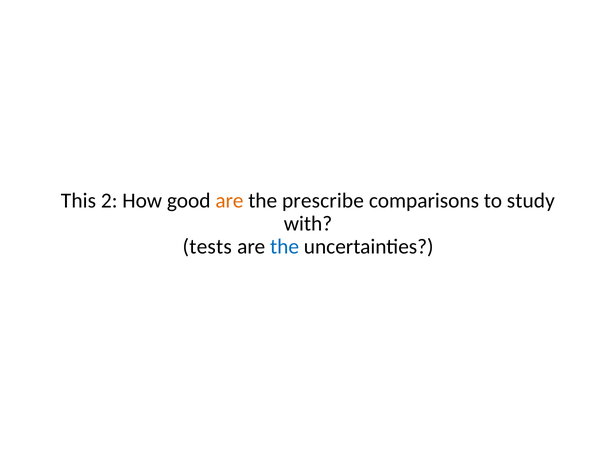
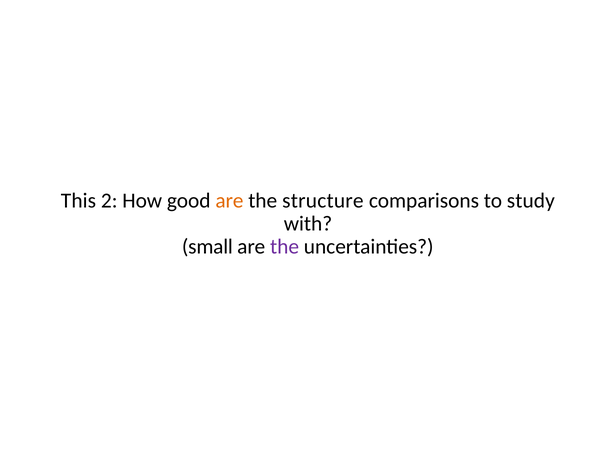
prescribe: prescribe -> structure (323, 201)
tests: tests -> small (207, 247)
the colour: blue -> purple (285, 247)
